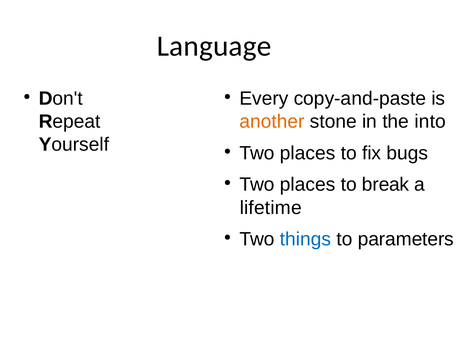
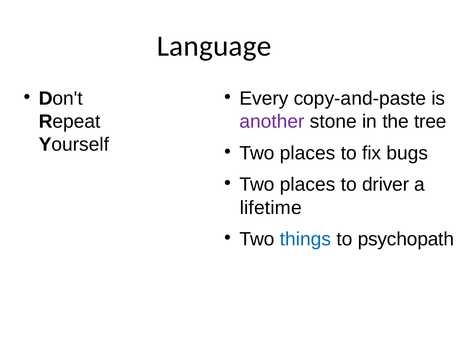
another colour: orange -> purple (272, 122)
into: into -> tree (430, 122)
break: break -> driver (386, 185)
parameters: parameters -> psychopath (406, 239)
